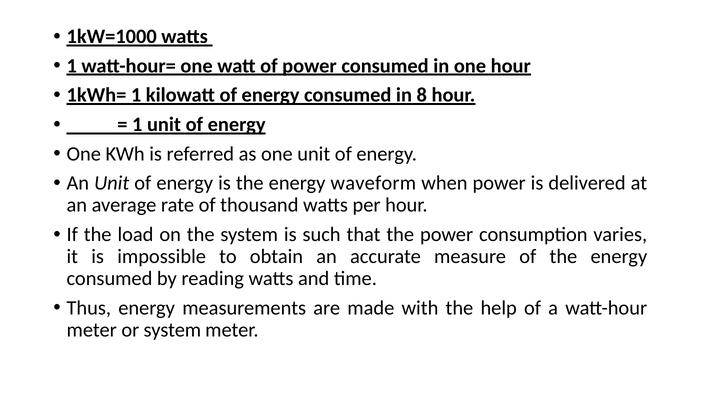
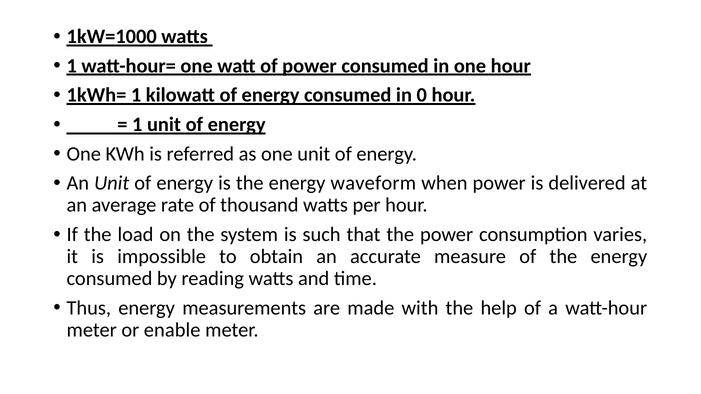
8: 8 -> 0 (422, 95)
or system: system -> enable (172, 330)
